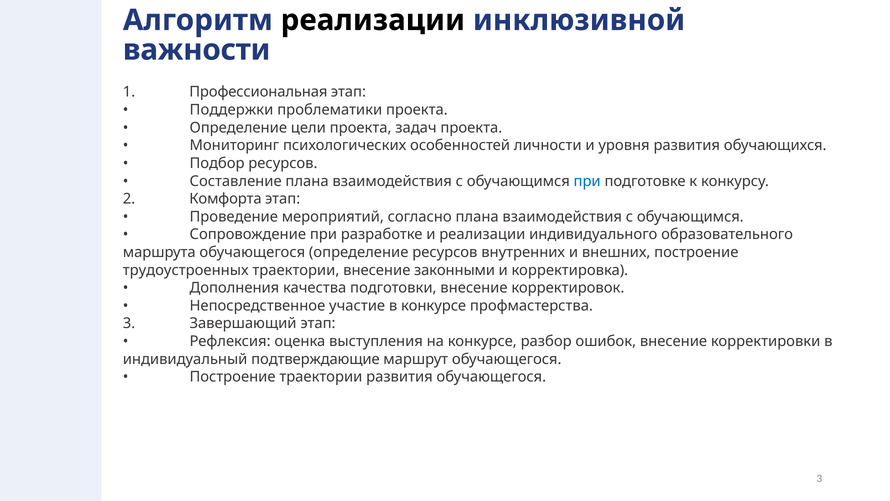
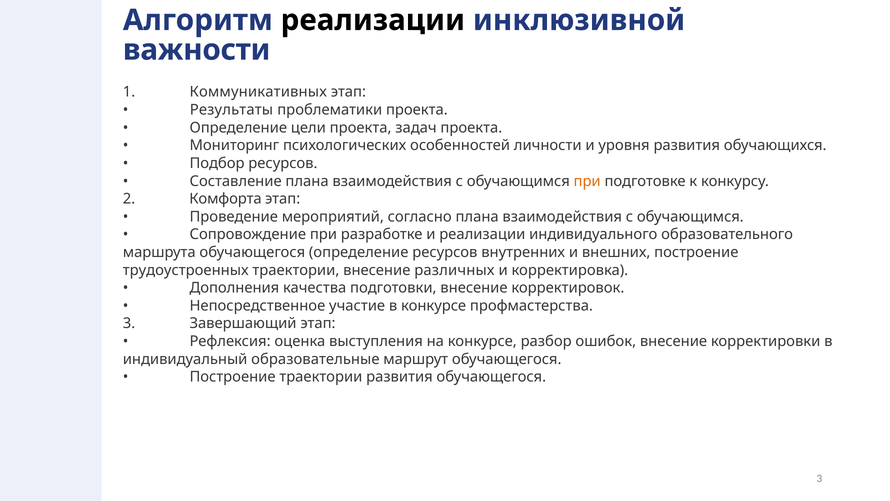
Профессиональная: Профессиональная -> Коммуникативных (258, 92)
Поддержки: Поддержки -> Результаты (231, 110)
при colour: blue -> orange (587, 181)
законными: законными -> различных (454, 270)
подтверждающие: подтверждающие -> образовательные (315, 359)
